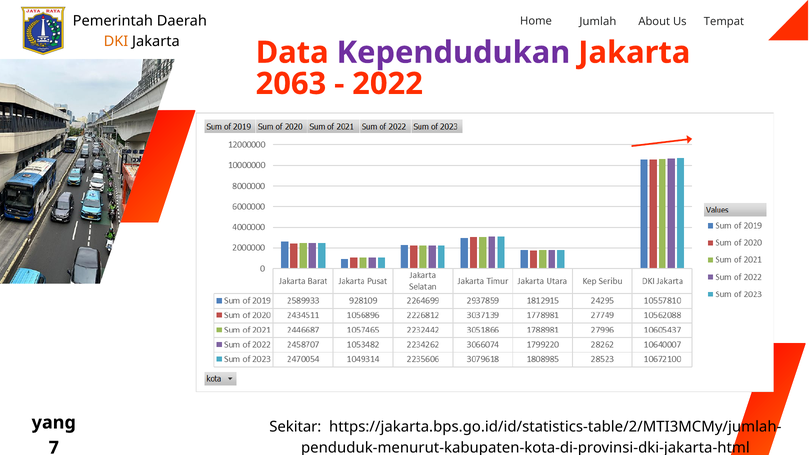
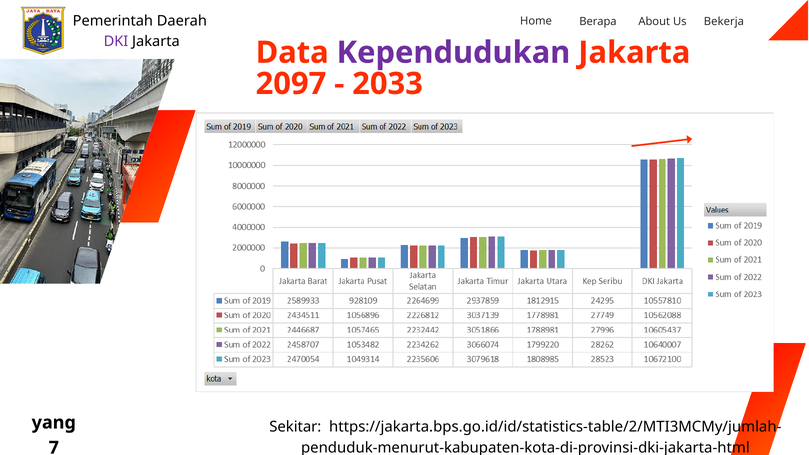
Jumlah: Jumlah -> Berapa (598, 22)
Tempat: Tempat -> Bekerja (724, 22)
DKI colour: orange -> purple (116, 42)
2063: 2063 -> 2097 (291, 84)
2022: 2022 -> 2033 (388, 84)
